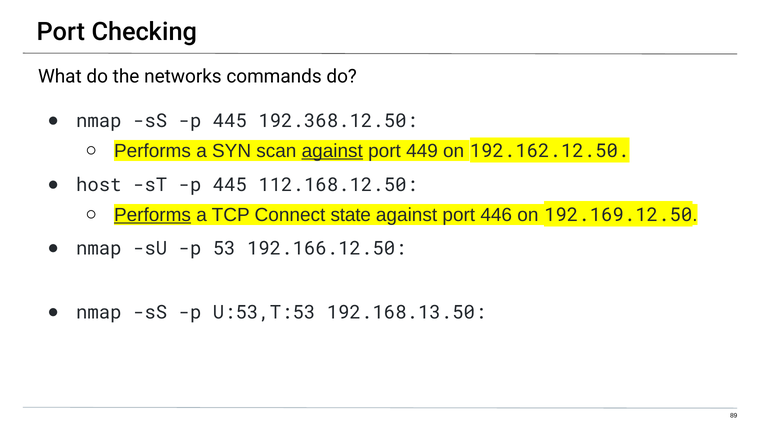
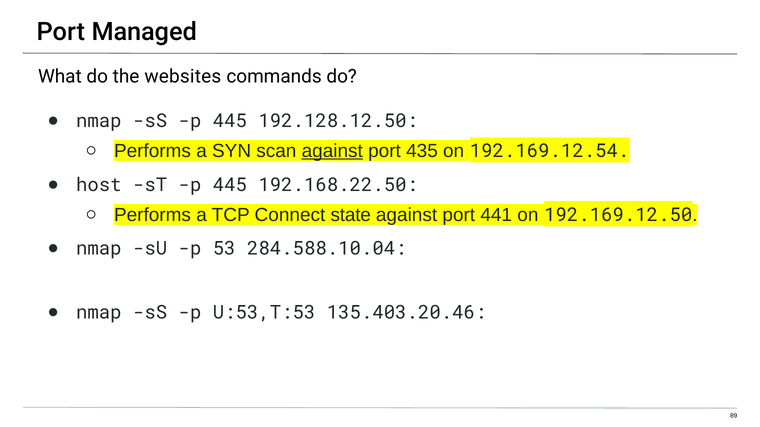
Checking: Checking -> Managed (144, 32)
networks: networks -> websites (183, 77)
192.368.12.50: 192.368.12.50 -> 192.128.12.50 (338, 121)
449: 449 -> 435 (422, 151)
192.162.12.50: 192.162.12.50 -> 192.169.12.54 (550, 151)
112.168.12.50: 112.168.12.50 -> 192.168.22.50 (338, 185)
Performs underline: present -> none (152, 215)
446: 446 -> 441 (496, 215)
192.166.12.50: 192.166.12.50 -> 284.588.10.04 (327, 249)
192.168.13.50: 192.168.13.50 -> 135.403.20.46 (407, 313)
